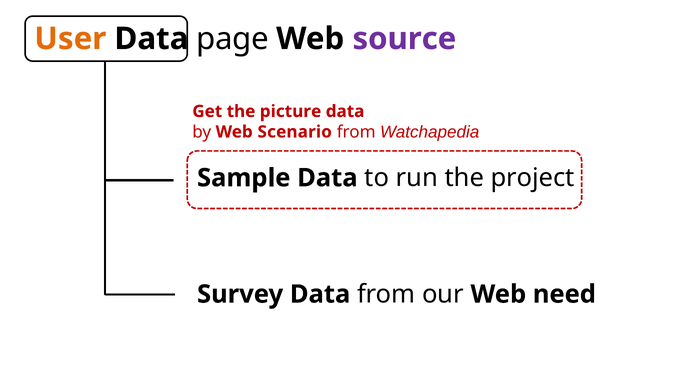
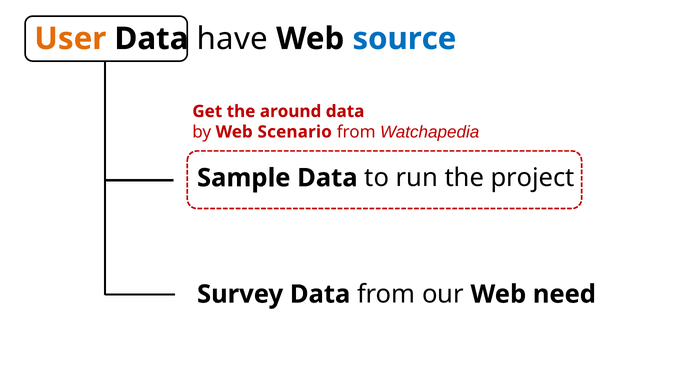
page: page -> have (232, 39)
source colour: purple -> blue (404, 39)
picture: picture -> around (291, 111)
